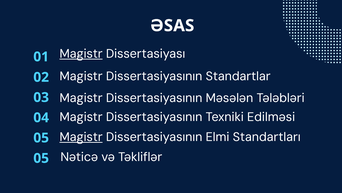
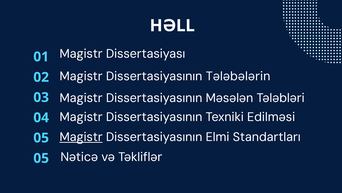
ƏSAS: ƏSAS -> HƏLL (172, 26)
Magistr underline: present -> none (81, 54)
Standartlar: Standartlar -> Tələbələrin (238, 76)
